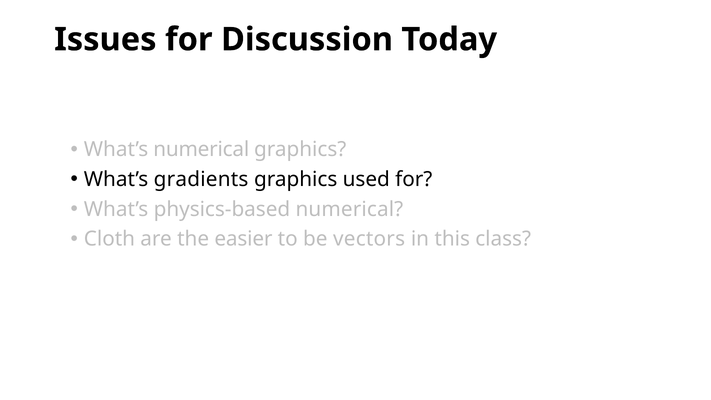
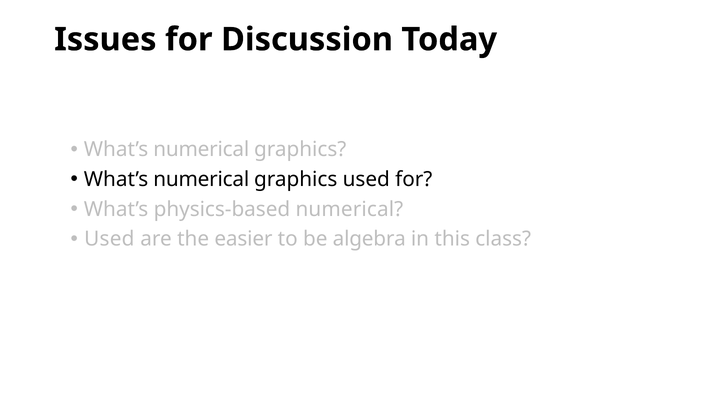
gradients: gradients -> numerical (201, 179)
Cloth: Cloth -> Used (109, 239)
vectors: vectors -> algebra (369, 239)
